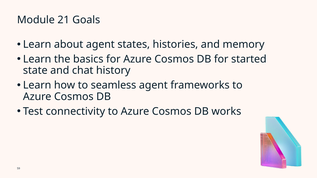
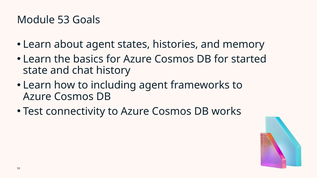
21: 21 -> 53 (64, 20)
seamless: seamless -> including (114, 85)
